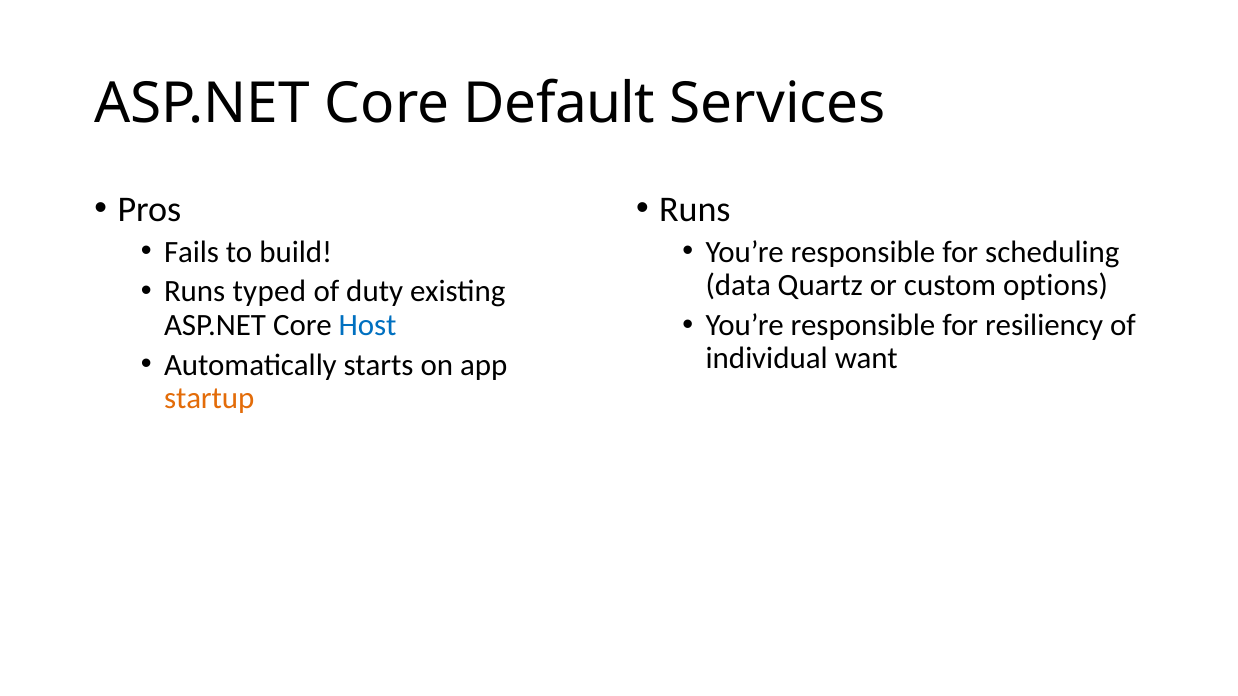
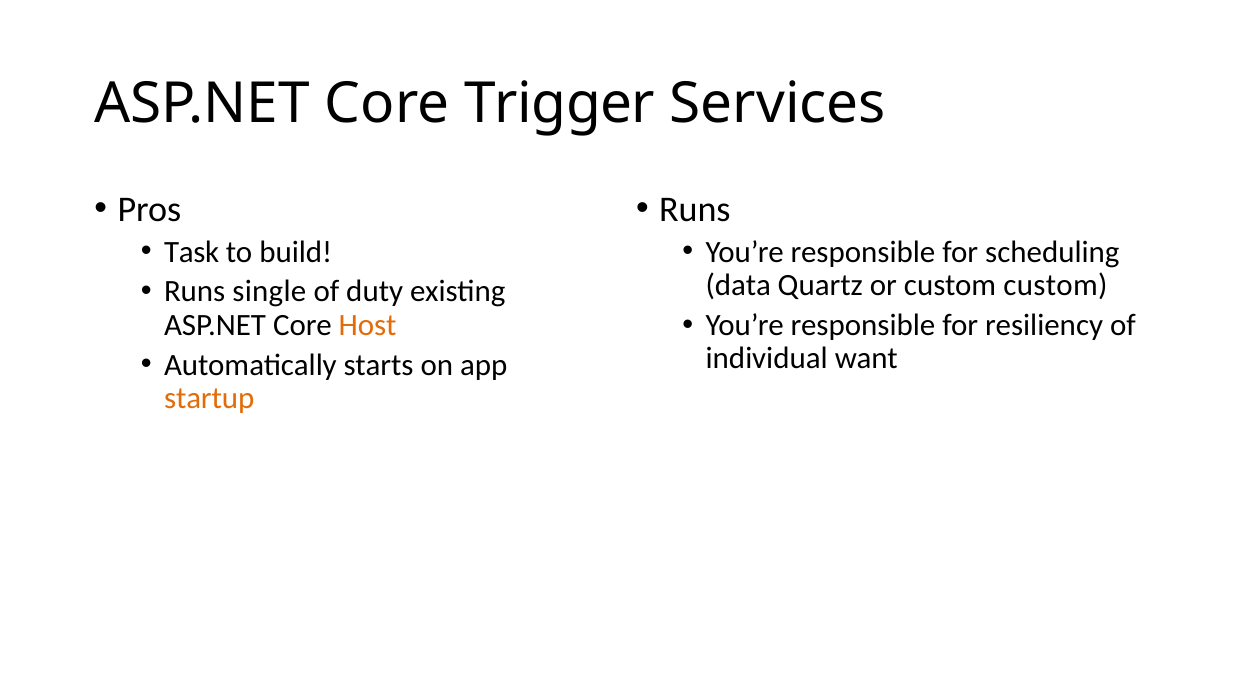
Default: Default -> Trigger (560, 104)
Fails: Fails -> Task (192, 252)
custom options: options -> custom (1055, 285)
typed: typed -> single (269, 292)
Host colour: blue -> orange (368, 325)
